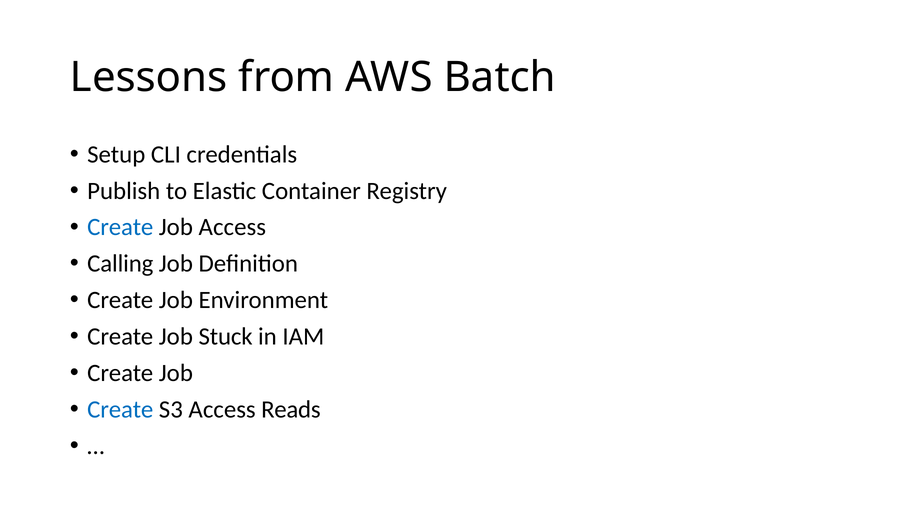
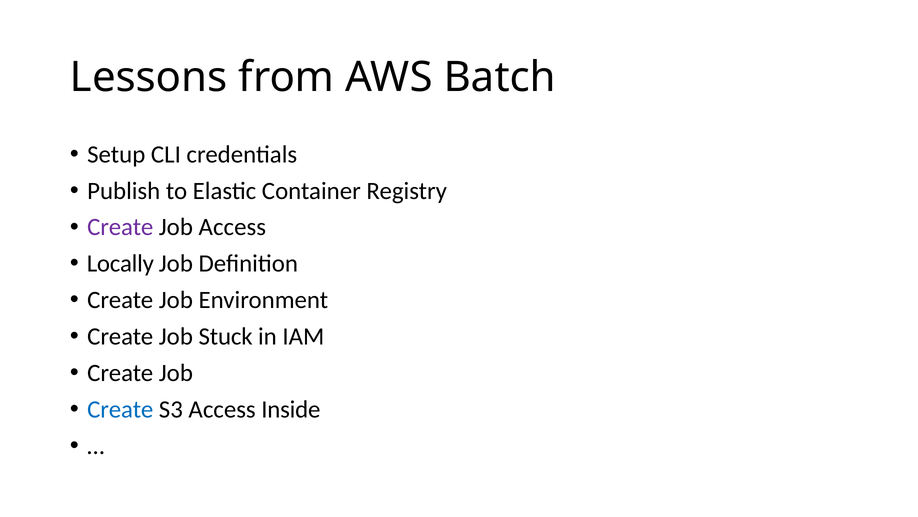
Create colour: blue -> purple (120, 227)
Calling: Calling -> Locally (120, 263)
Reads: Reads -> Inside (291, 409)
